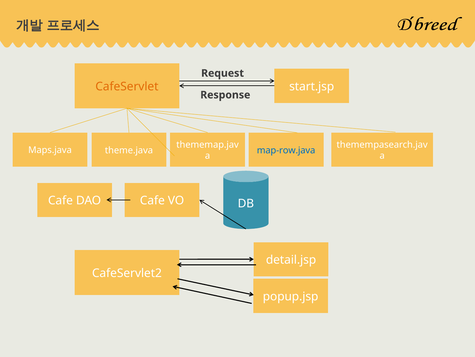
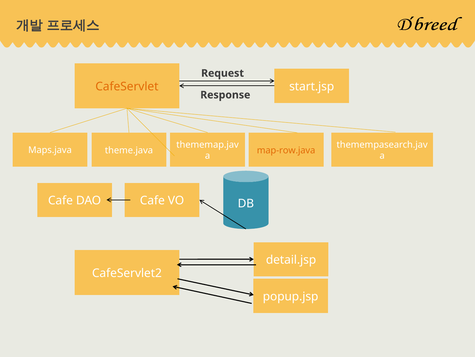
map-row.java colour: blue -> orange (286, 150)
